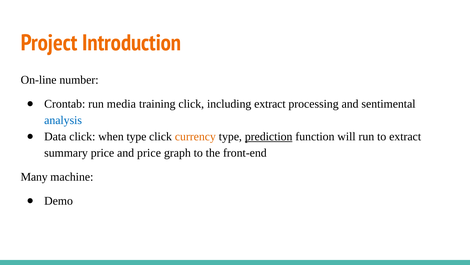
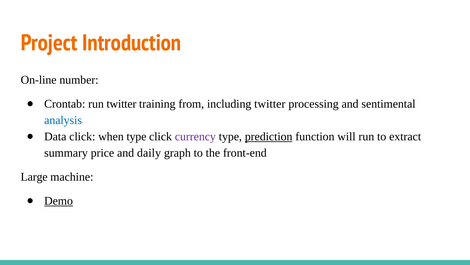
run media: media -> twitter (121, 104)
training click: click -> from (191, 104)
including extract: extract -> twitter (270, 104)
currency colour: orange -> purple (195, 136)
and price: price -> daily (149, 152)
Many: Many -> Large (34, 176)
Demo underline: none -> present (59, 201)
